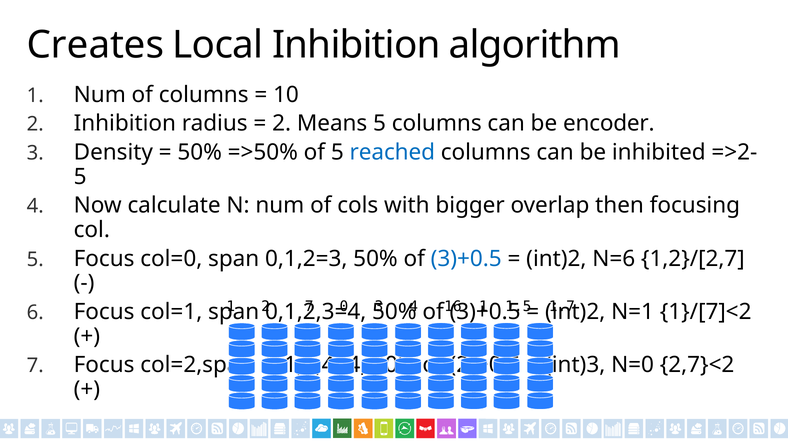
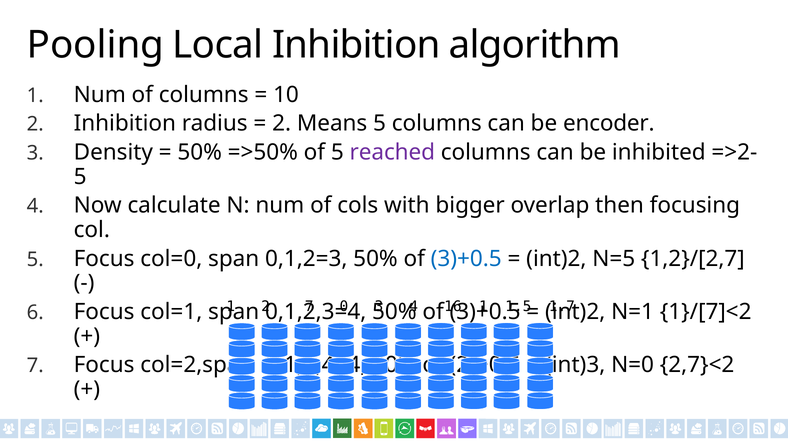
Creates: Creates -> Pooling (95, 45)
reached colour: blue -> purple (392, 152)
N=6: N=6 -> N=5 (614, 259)
